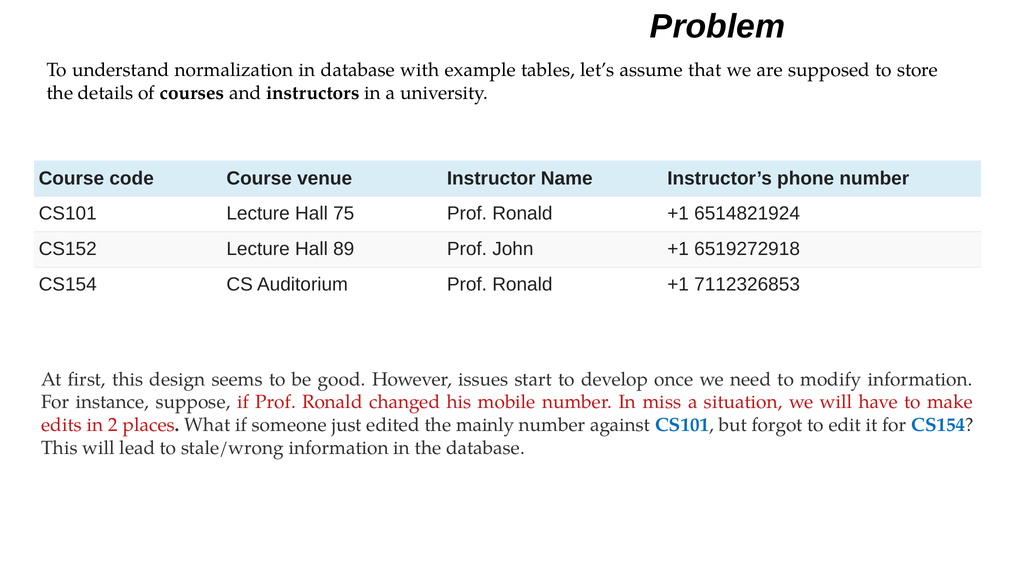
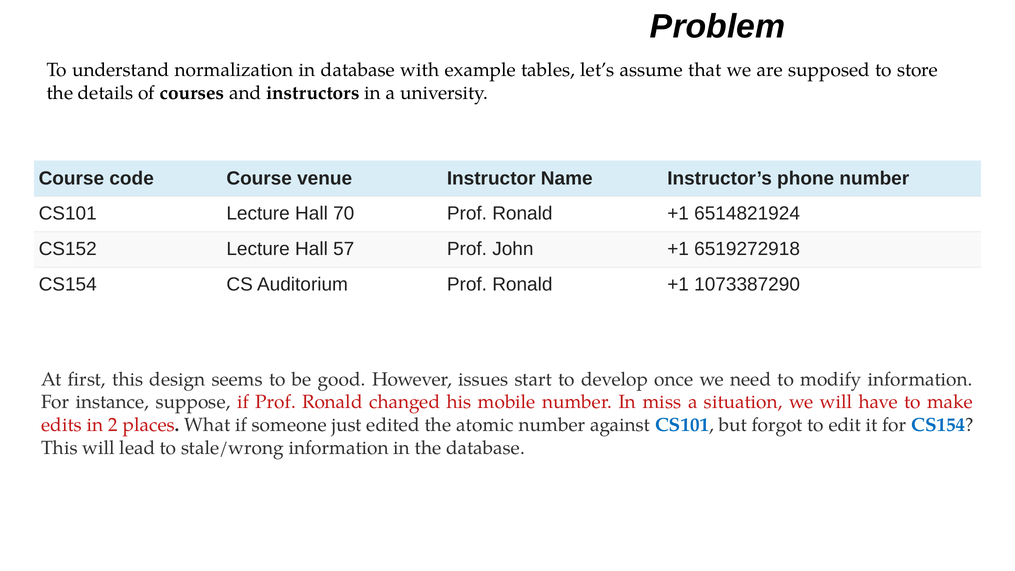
75: 75 -> 70 (344, 213)
89: 89 -> 57 (344, 249)
7112326853: 7112326853 -> 1073387290 (747, 284)
mainly: mainly -> atomic (485, 425)
